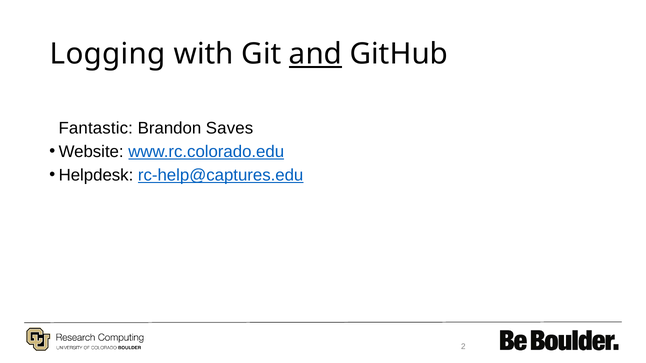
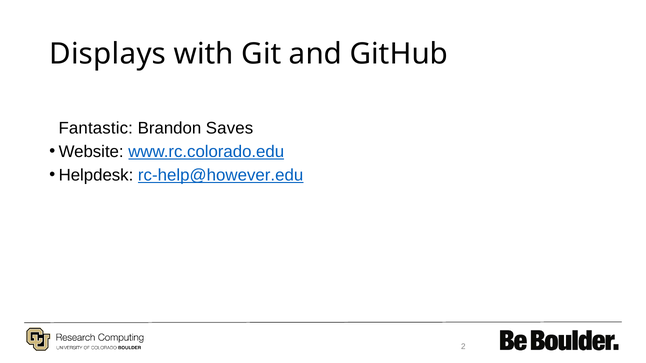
Logging: Logging -> Displays (108, 54)
and underline: present -> none (316, 54)
rc-help@captures.edu: rc-help@captures.edu -> rc-help@however.edu (221, 175)
